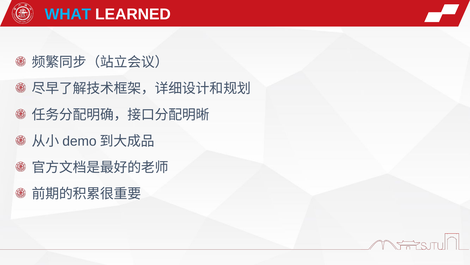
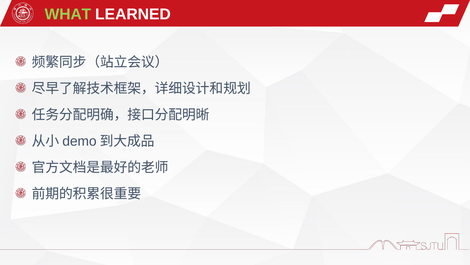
WHAT colour: light blue -> light green (68, 14)
